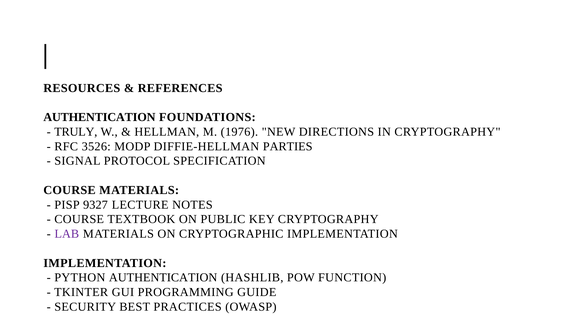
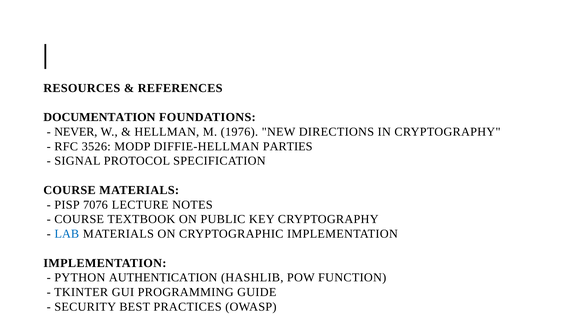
AUTHENTICATION: AUTHENTICATION -> DOCUMENTATION (99, 117)
TRULY: TRULY -> NEVER (76, 132)
9327: 9327 -> 7076 (95, 205)
LAB colour: purple -> blue (67, 234)
